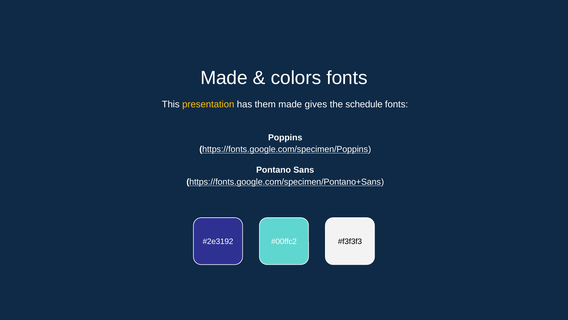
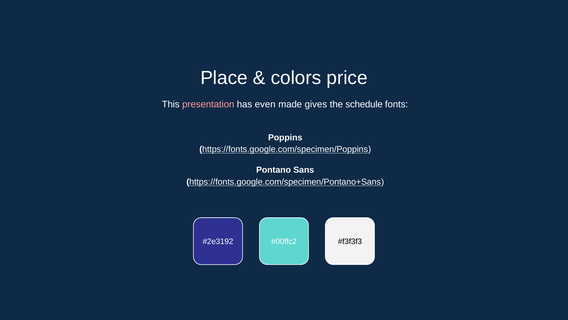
Made: Made -> Place (224, 78)
colors fonts: fonts -> price (347, 78)
presentation colour: yellow -> pink (208, 104)
them: them -> even (265, 104)
